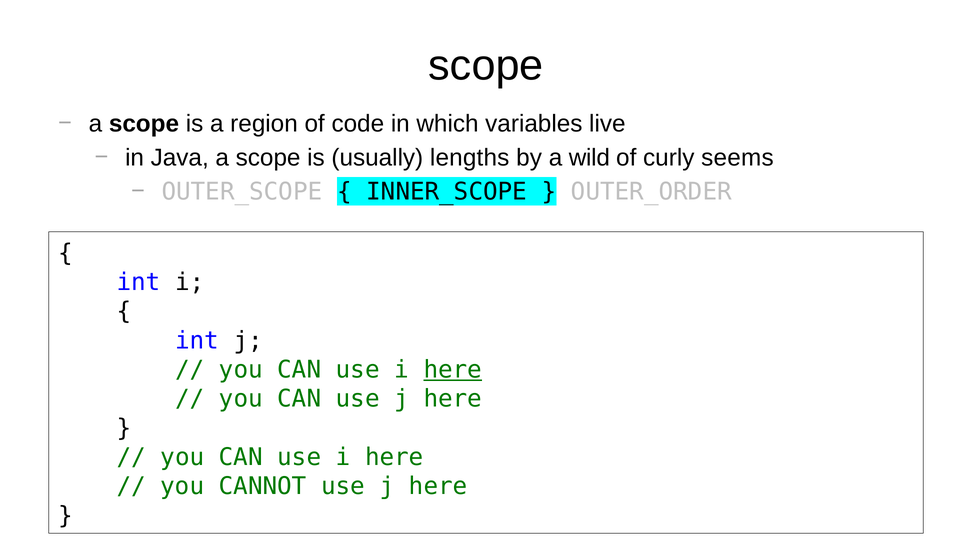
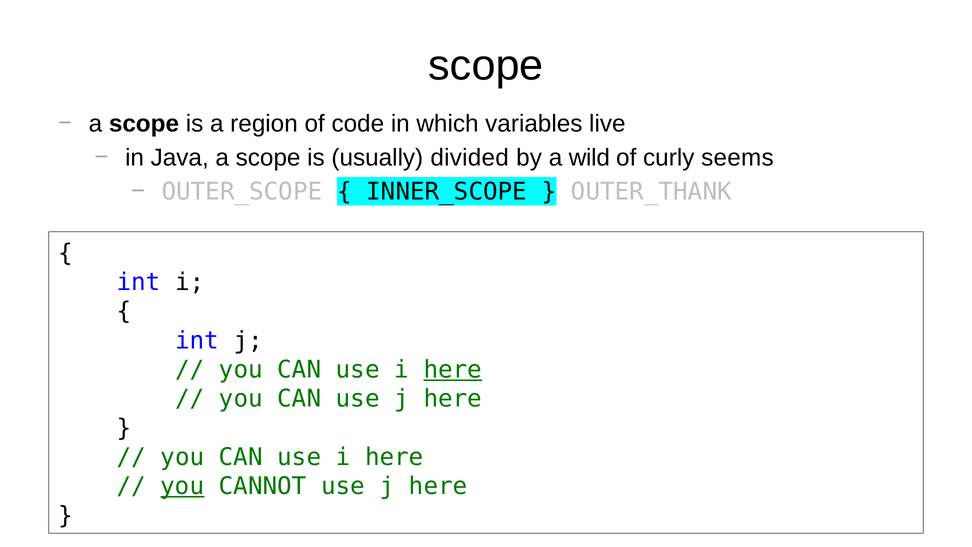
lengths: lengths -> divided (470, 158)
OUTER_ORDER: OUTER_ORDER -> OUTER_THANK (651, 192)
you underline: none -> present (182, 486)
